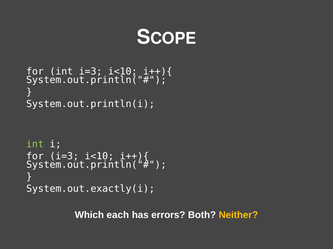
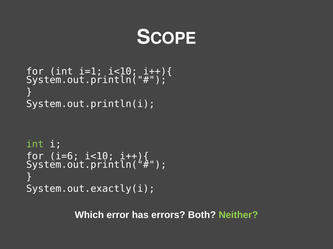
int i=3: i=3 -> i=1 (91, 72)
for i=3: i=3 -> i=6 (64, 157)
each: each -> error (118, 216)
Neither colour: yellow -> light green (238, 216)
